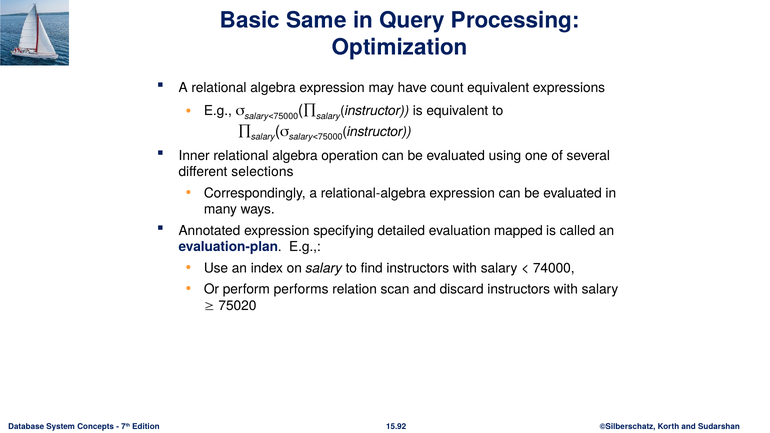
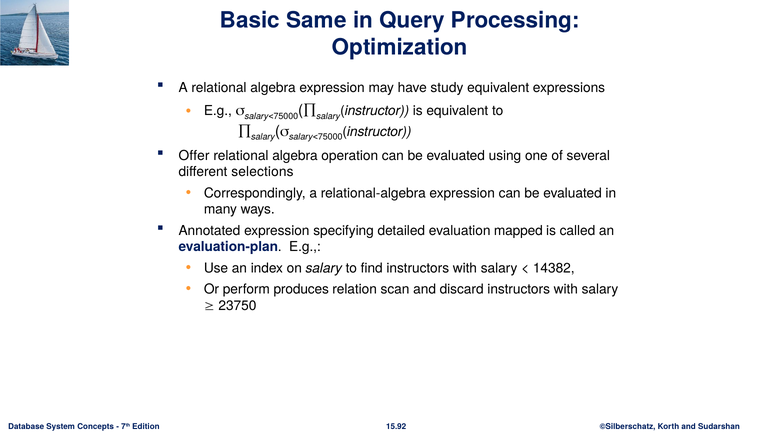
count: count -> study (447, 88)
Inner: Inner -> Offer (194, 156)
74000: 74000 -> 14382 (554, 268)
performs: performs -> produces (301, 289)
75020: 75020 -> 23750 (237, 306)
